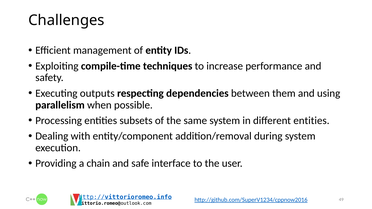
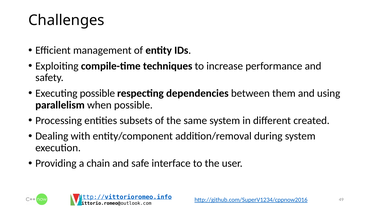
Executing outputs: outputs -> possible (97, 93)
different entities: entities -> created (311, 121)
